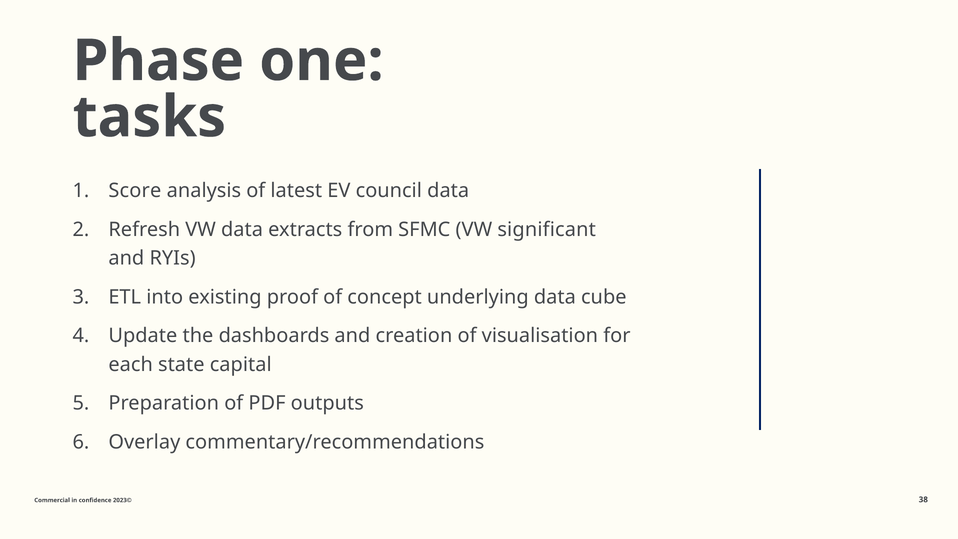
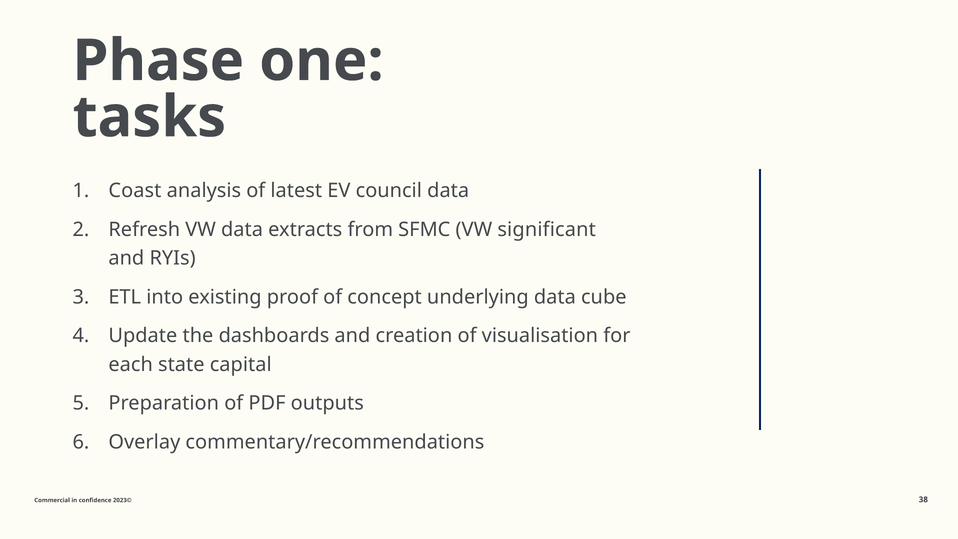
Score: Score -> Coast (135, 191)
